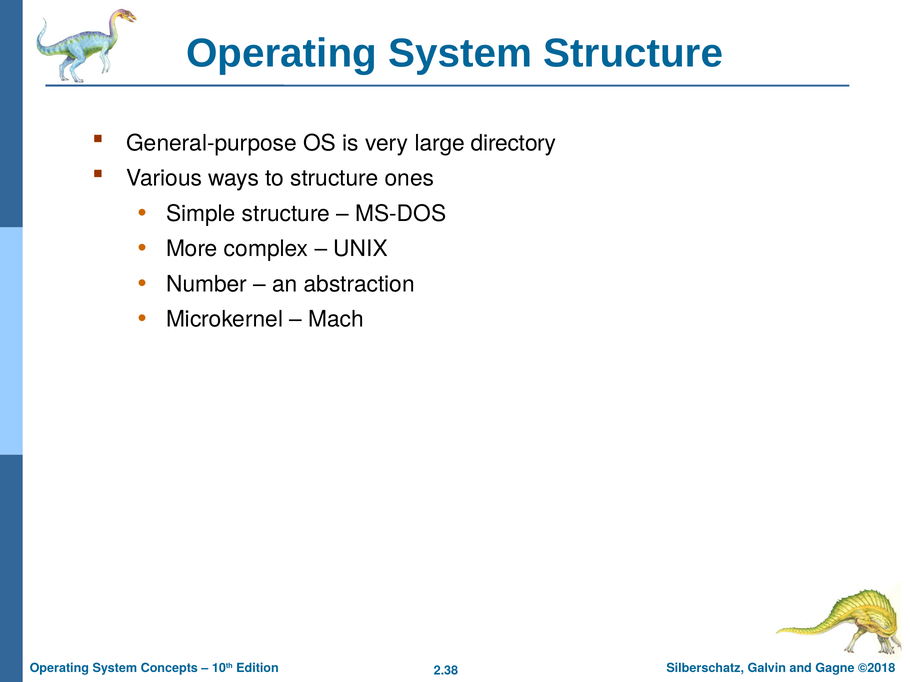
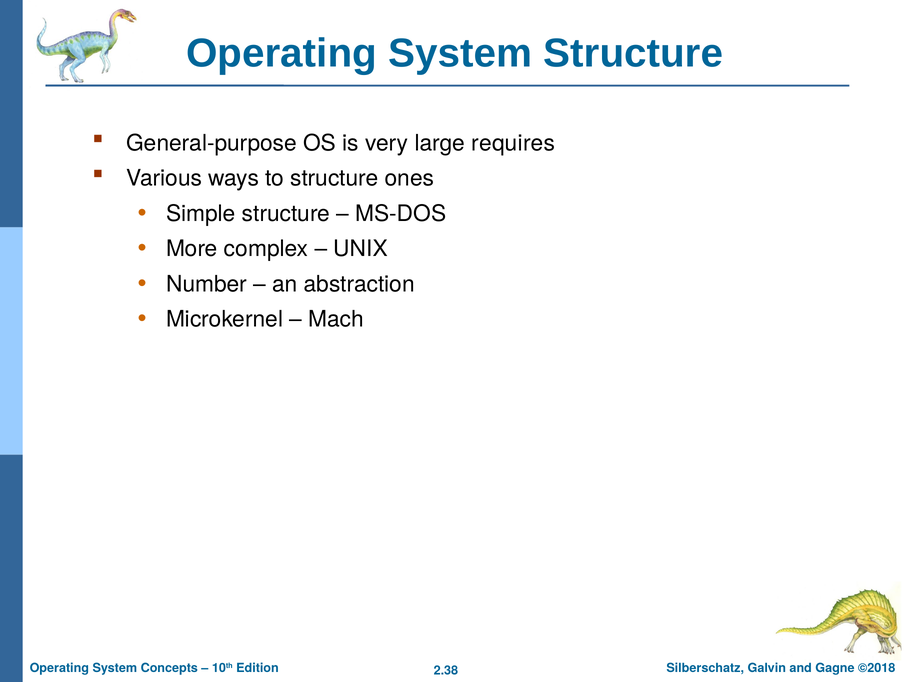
directory: directory -> requires (513, 143)
